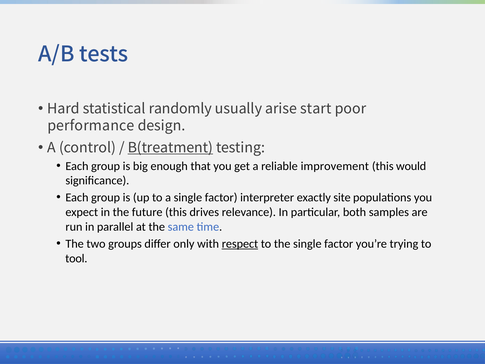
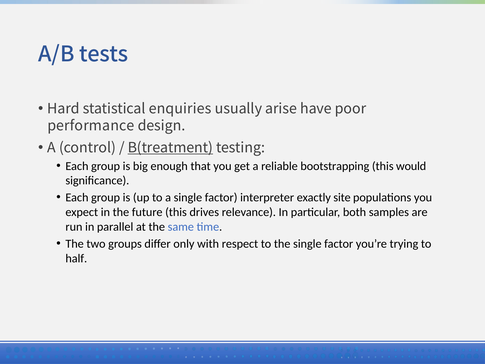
randomly: randomly -> enquiries (180, 109)
start: start -> have (316, 109)
improvement: improvement -> bootstrapping (335, 166)
respect underline: present -> none (240, 244)
tool: tool -> half (76, 258)
